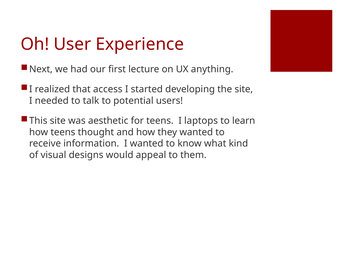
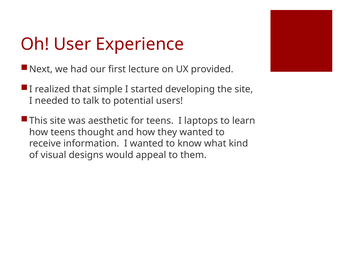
anything: anything -> provided (212, 69)
access: access -> simple (108, 89)
